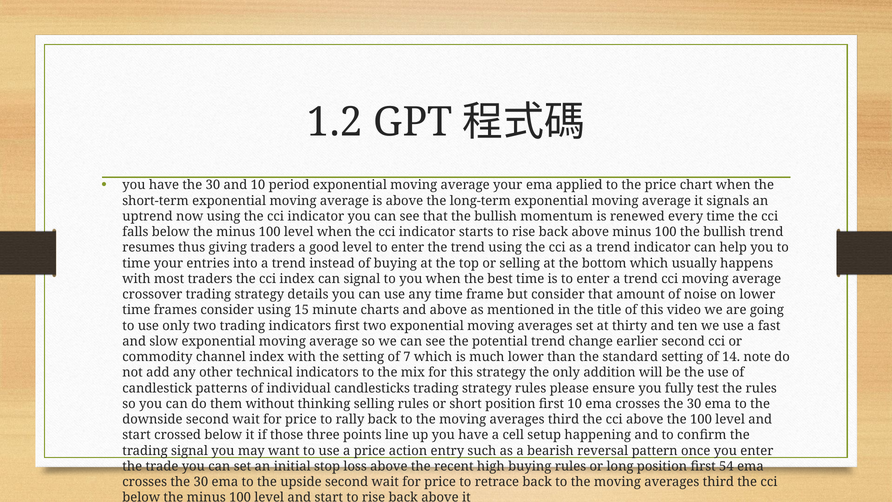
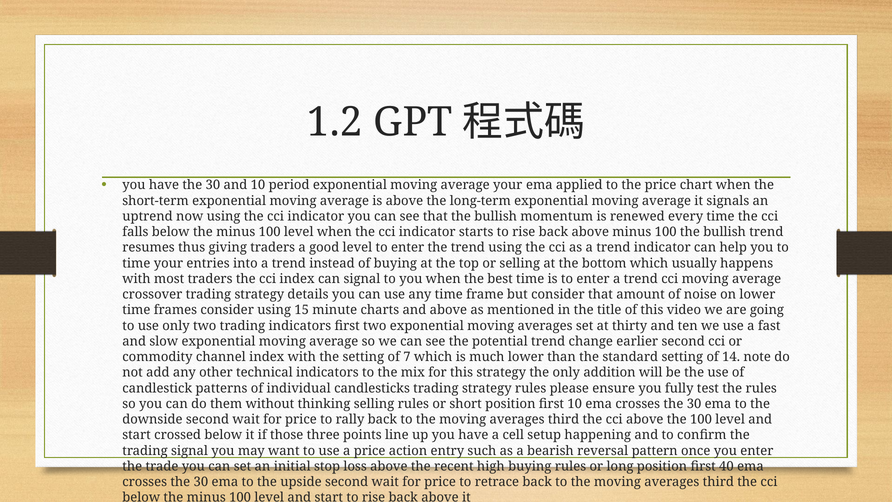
54: 54 -> 40 (726, 466)
